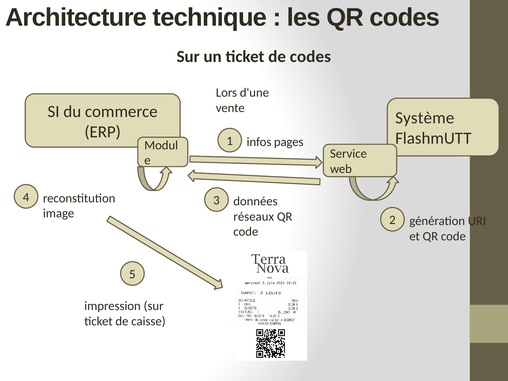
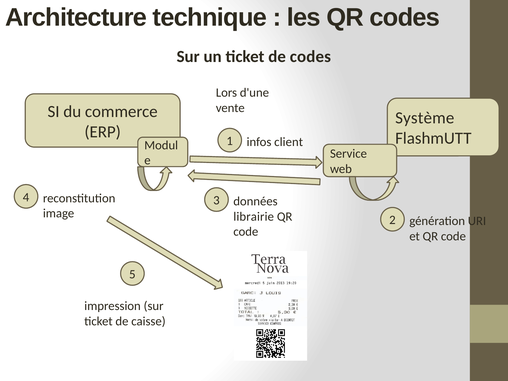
pages: pages -> client (289, 142)
réseaux: réseaux -> librairie (254, 217)
